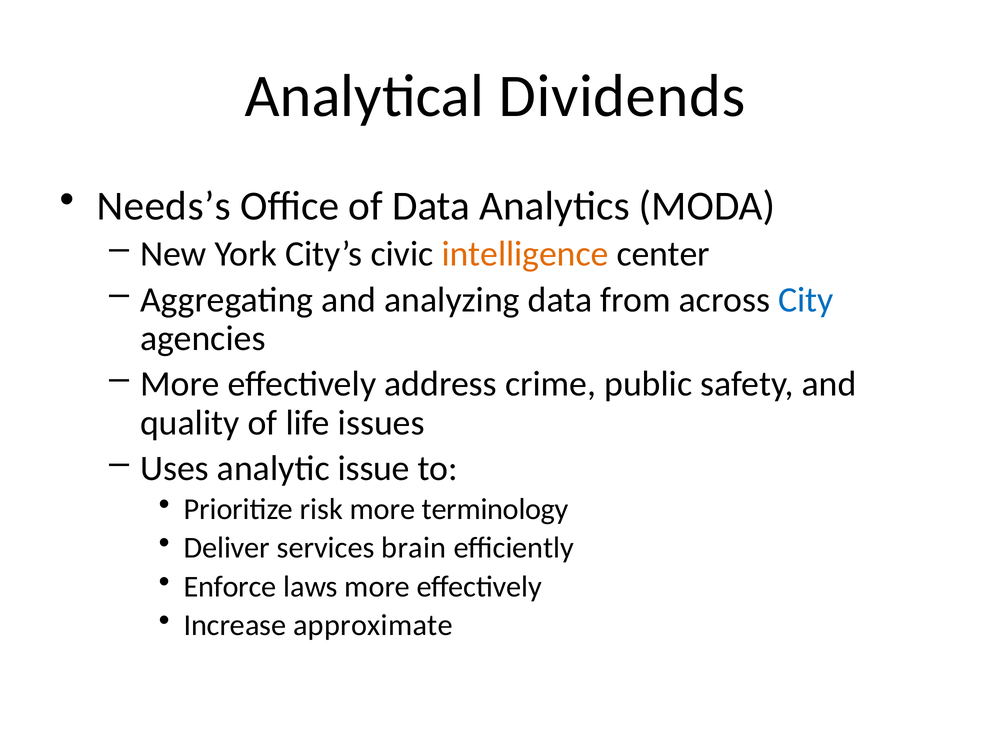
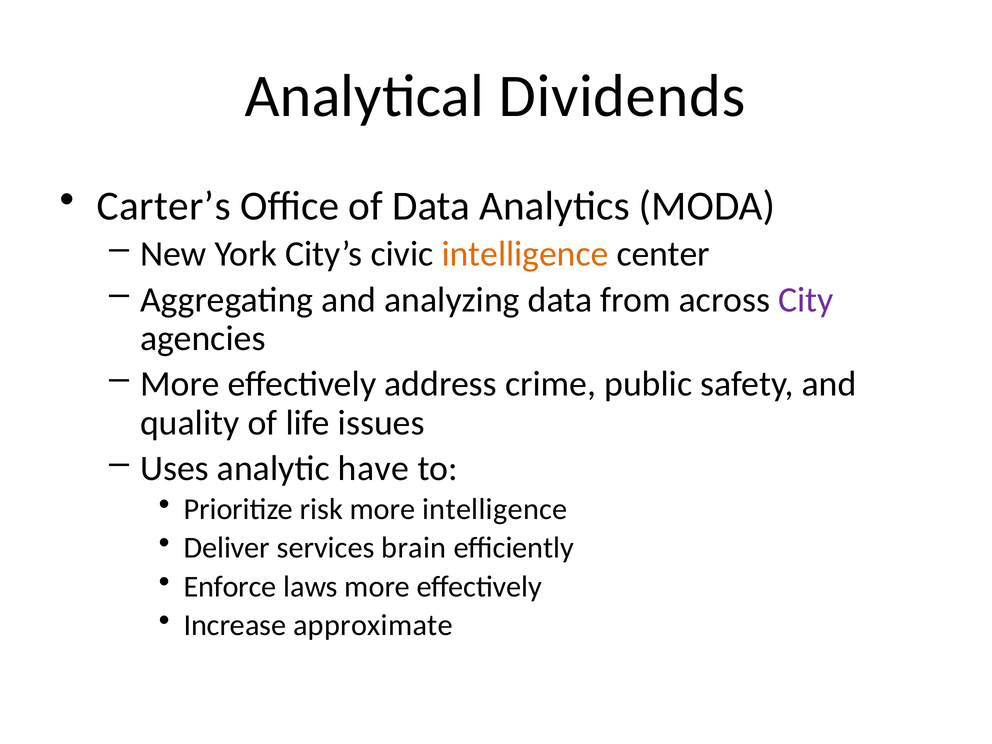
Needs’s: Needs’s -> Carter’s (164, 206)
City colour: blue -> purple (806, 300)
issue: issue -> have (373, 468)
more terminology: terminology -> intelligence (495, 509)
